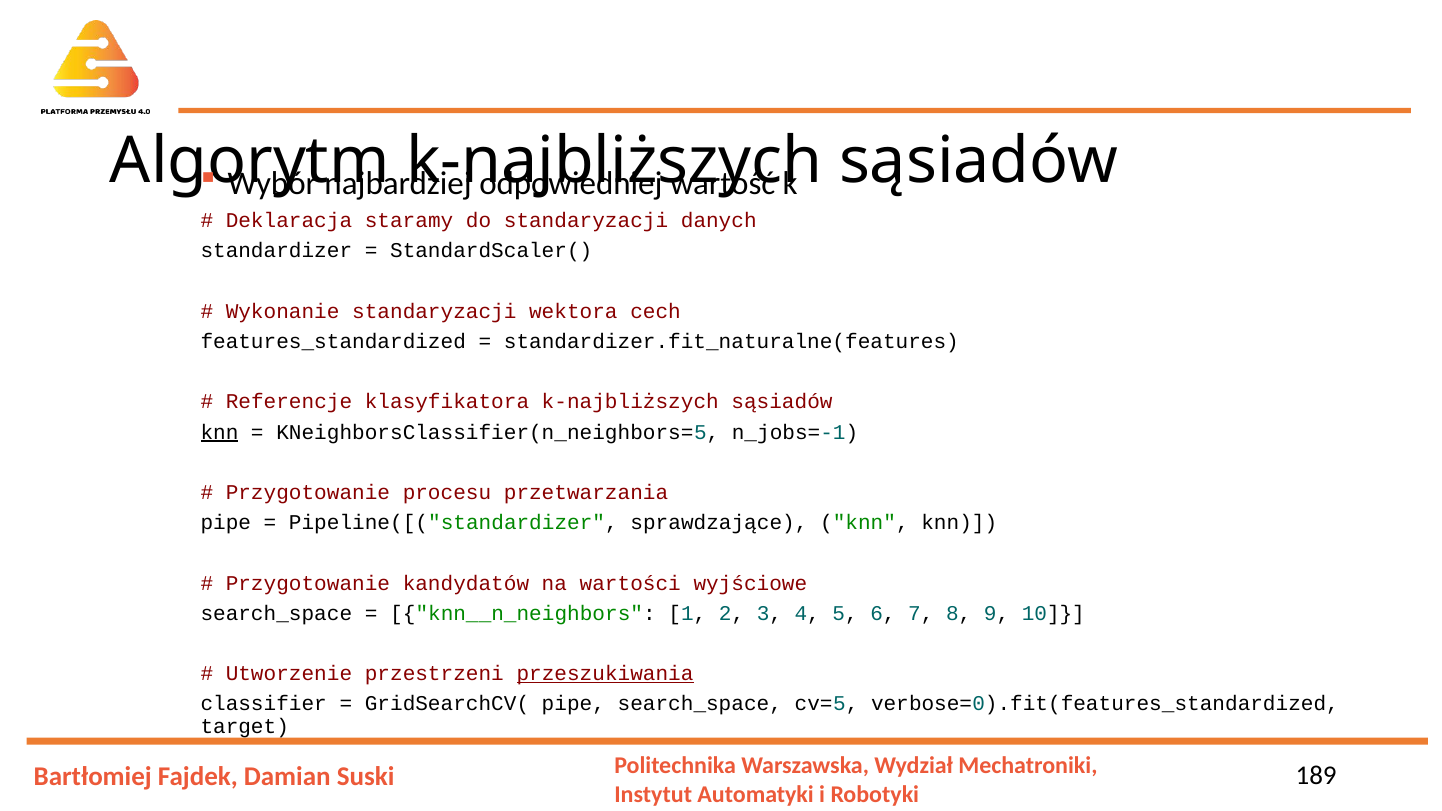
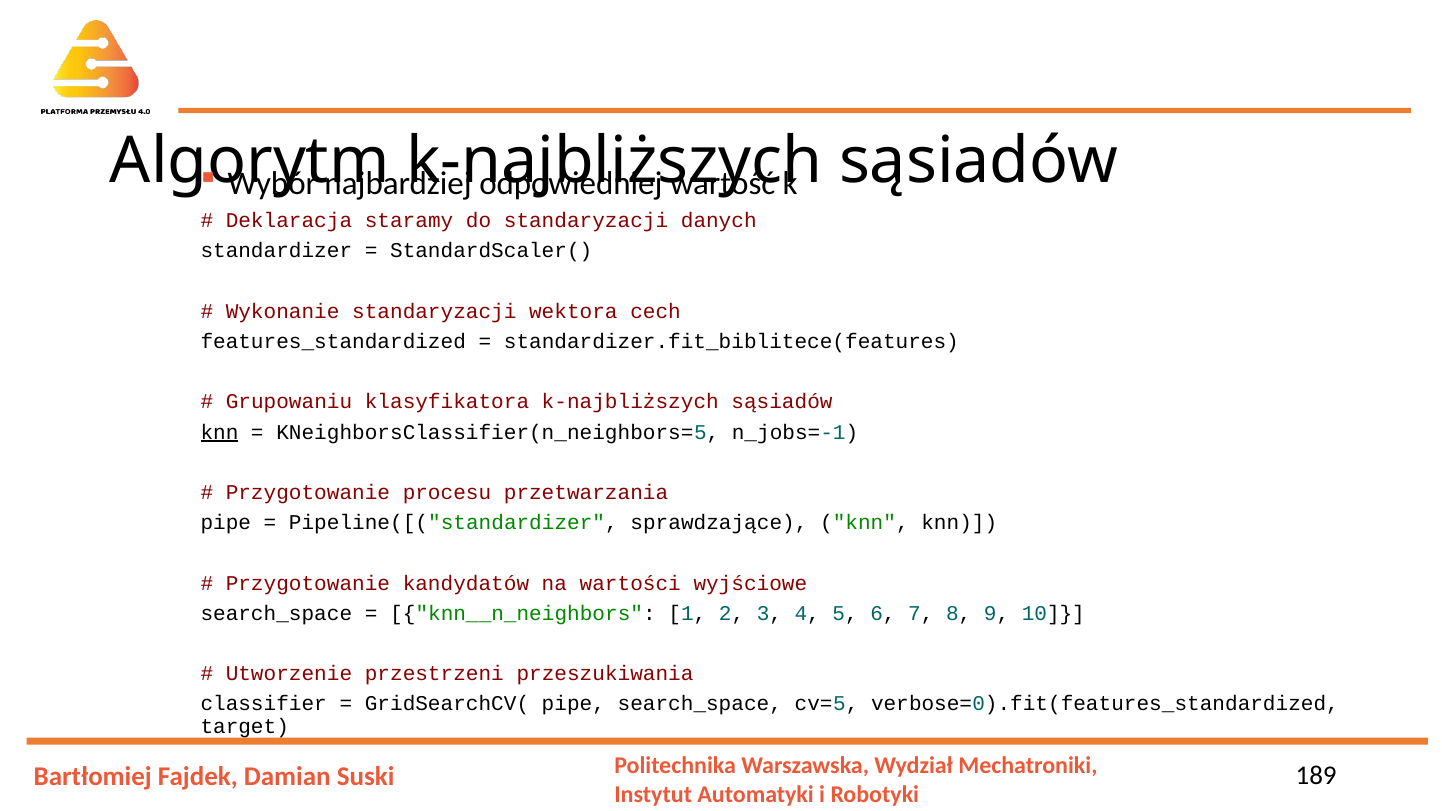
standardizer.fit_naturalne(features: standardizer.fit_naturalne(features -> standardizer.fit_biblitece(features (731, 341)
Referencje: Referencje -> Grupowaniu (289, 402)
przeszukiwania underline: present -> none (605, 674)
